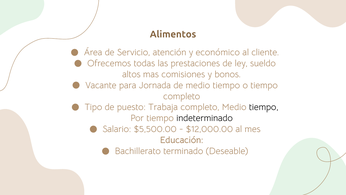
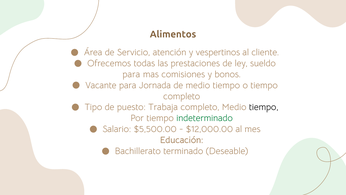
económico: económico -> vespertinos (218, 52)
altos: altos -> para (131, 74)
indeterminado colour: black -> green (205, 118)
